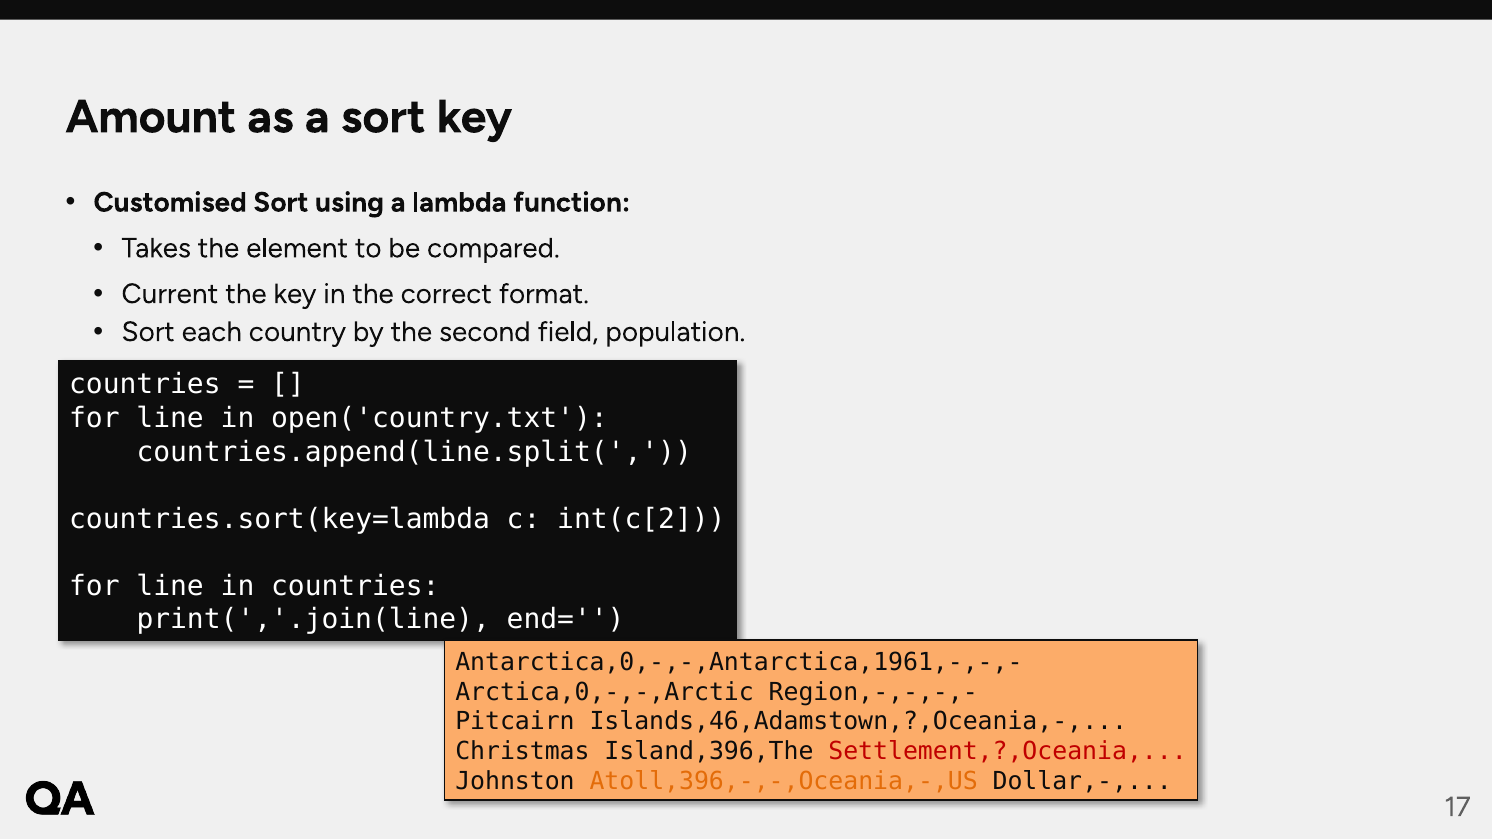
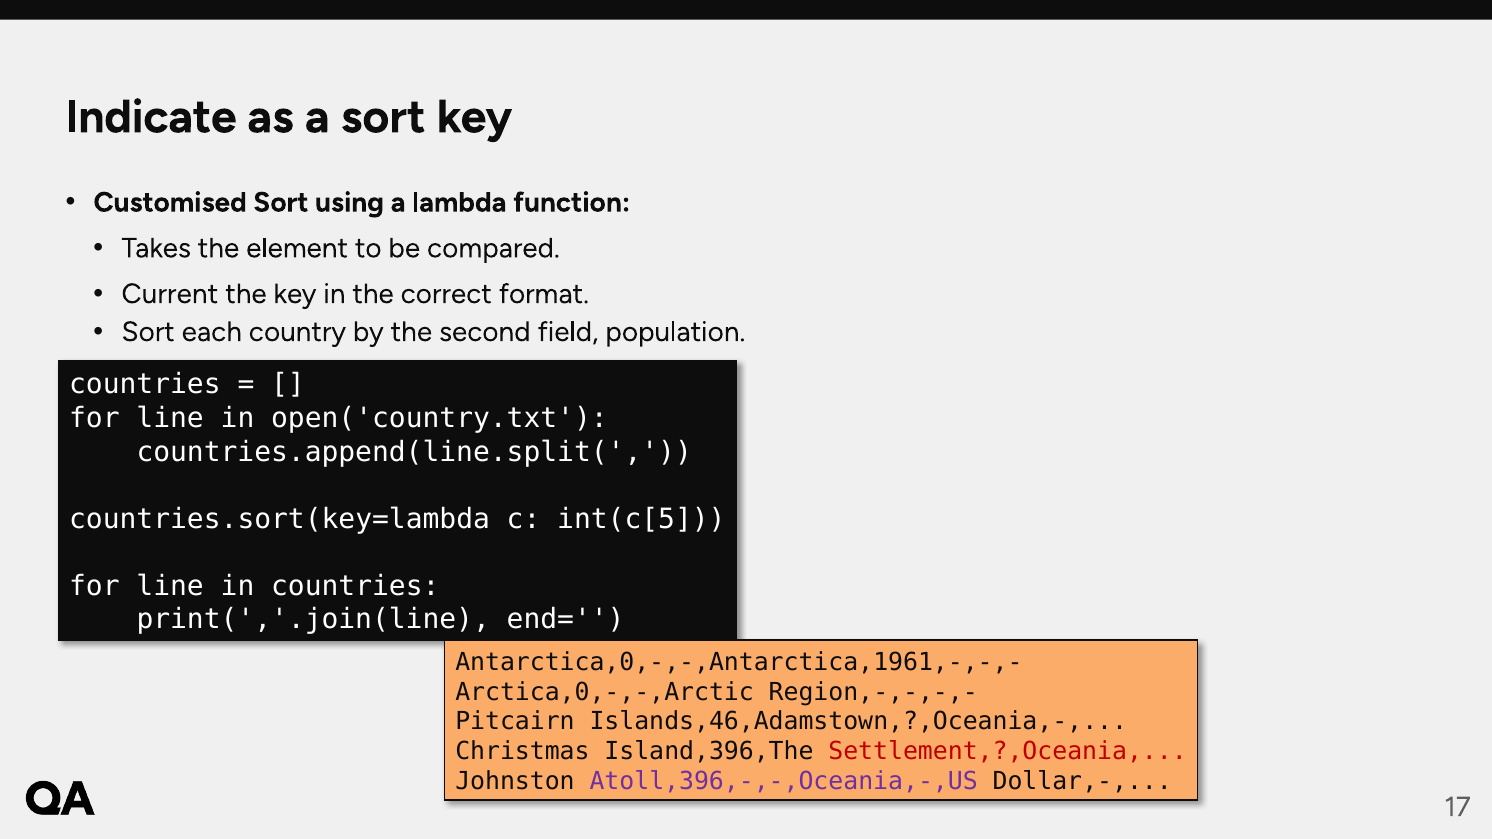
Amount: Amount -> Indicate (151, 117)
int(c[2: int(c[2 -> int(c[5 (641, 519)
Atoll,396,-,-,Oceania,-,US colour: orange -> purple (784, 782)
